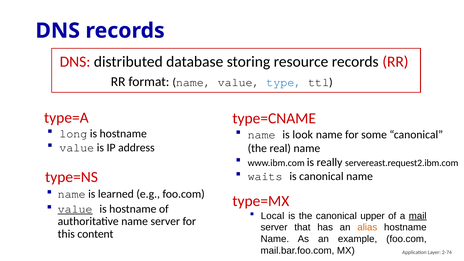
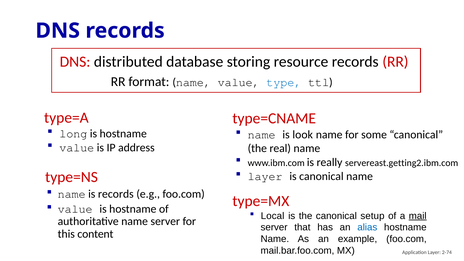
servereast.request2.ibm.com: servereast.request2.ibm.com -> servereast.getting2.ibm.com (402, 163)
waits: waits -> layer (265, 176)
is learned: learned -> records (116, 194)
value underline: present -> none (75, 209)
upper: upper -> setup (372, 216)
alias colour: orange -> blue (367, 227)
